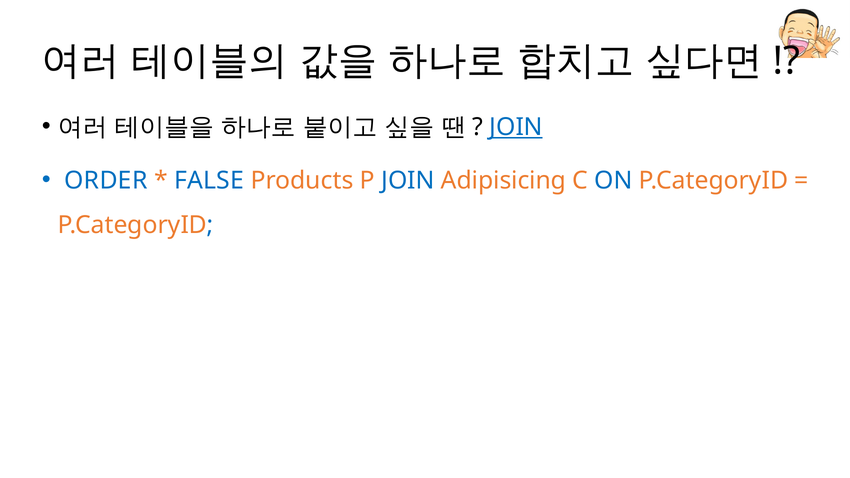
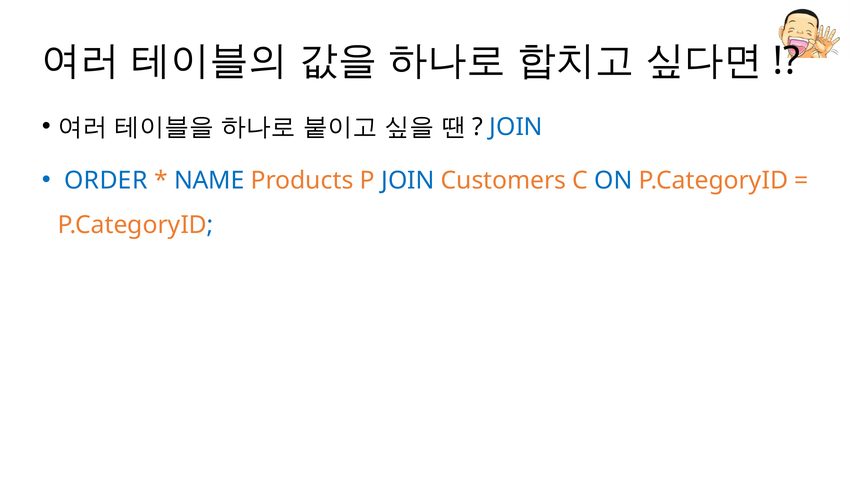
JOIN underline: present -> none (516, 127)
FALSE: FALSE -> NAME (209, 181)
Adipisicing: Adipisicing -> Customers (504, 181)
